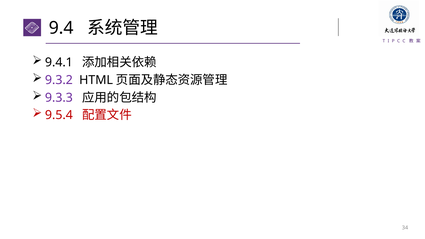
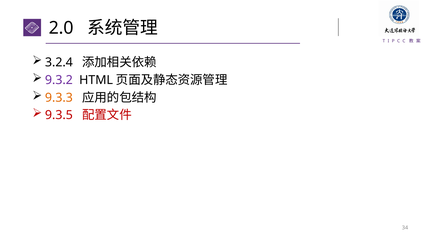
9.4: 9.4 -> 2.0 (61, 28)
9.4.1: 9.4.1 -> 3.2.4 (59, 63)
9.3.3 colour: purple -> orange (59, 98)
9.5.4: 9.5.4 -> 9.3.5 (59, 115)
